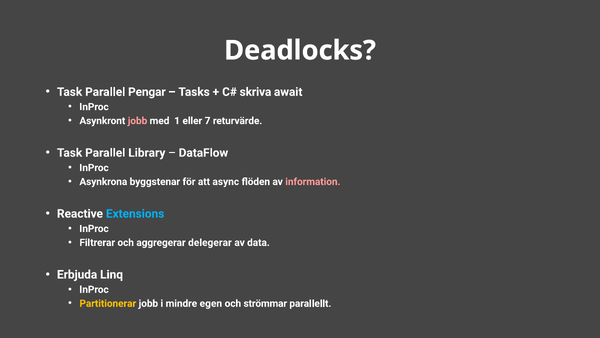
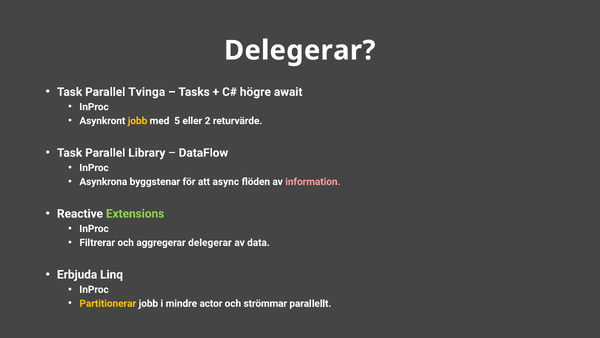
Deadlocks: Deadlocks -> Delegerar (300, 50)
Pengar: Pengar -> Tvinga (147, 92)
skriva: skriva -> högre (255, 92)
jobb colour: pink -> yellow (137, 121)
1: 1 -> 5 (177, 121)
7: 7 -> 2 (208, 121)
Extensions colour: light blue -> light green (135, 213)
egen: egen -> actor (211, 303)
